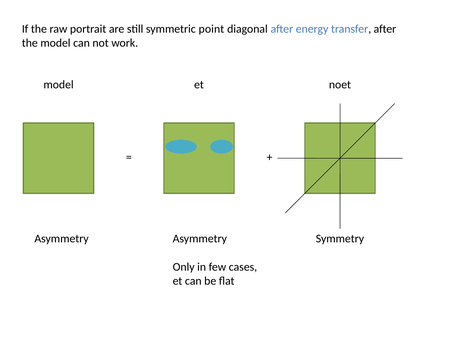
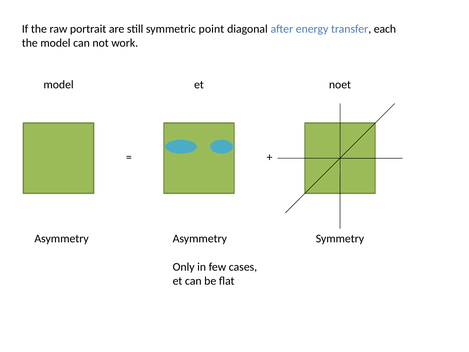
transfer after: after -> each (385, 29)
